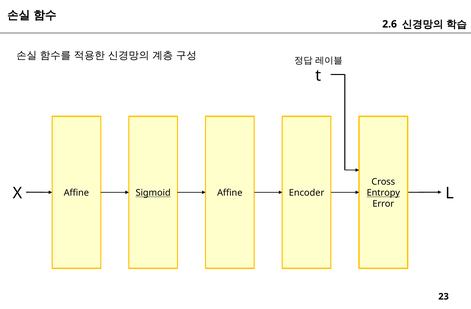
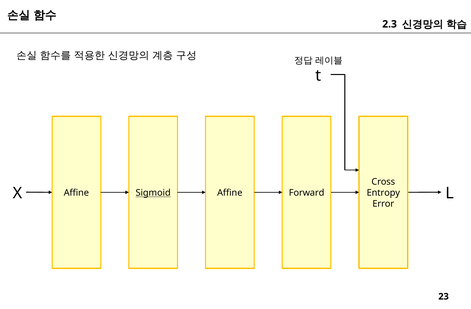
2.6: 2.6 -> 2.3 (390, 24)
Encoder: Encoder -> Forward (307, 193)
Entropy underline: present -> none (383, 193)
